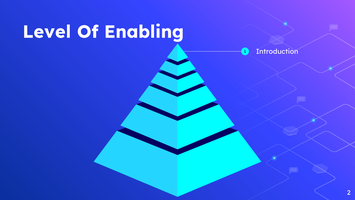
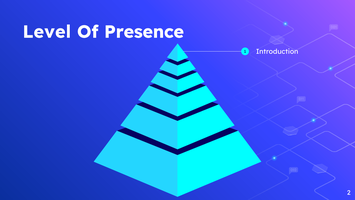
Enabling: Enabling -> Presence (144, 32)
